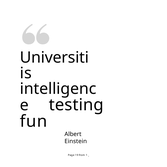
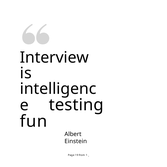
Universiti: Universiti -> Interview (54, 57)
